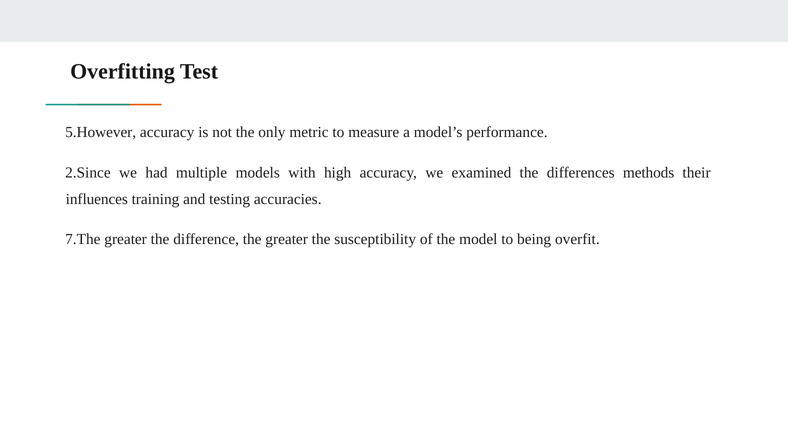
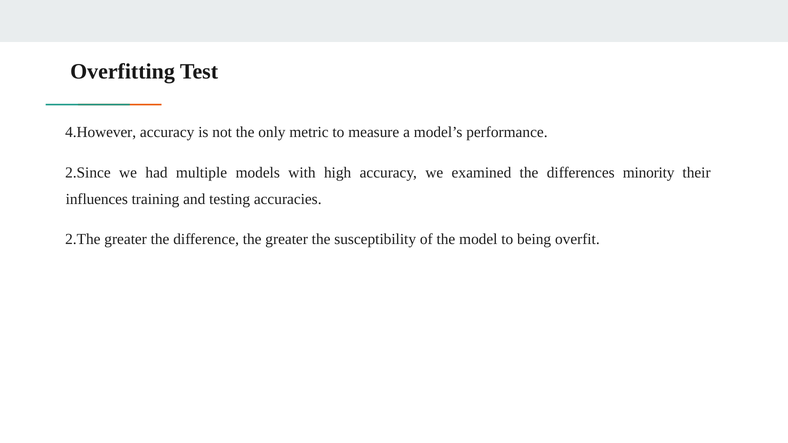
5.However: 5.However -> 4.However (101, 132)
methods: methods -> minority (649, 173)
7.The: 7.The -> 2.The (83, 239)
